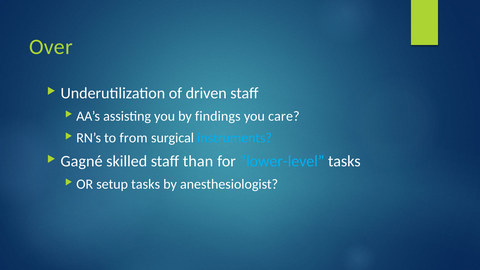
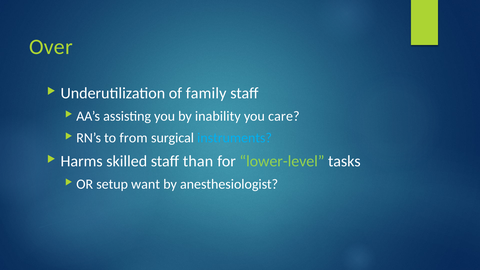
driven: driven -> family (206, 93)
findings: findings -> inability (218, 116)
Gagné: Gagné -> Harms (82, 161)
lower-level colour: light blue -> light green (282, 161)
setup tasks: tasks -> want (146, 184)
